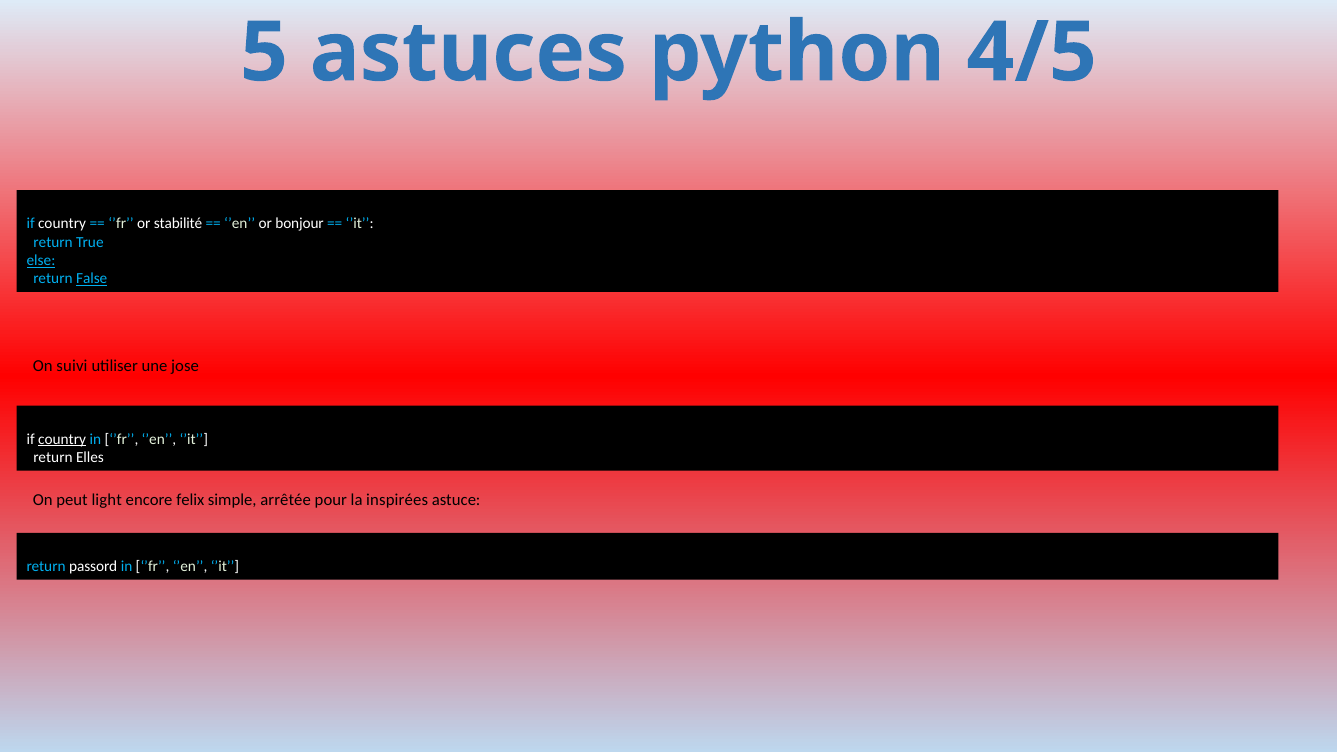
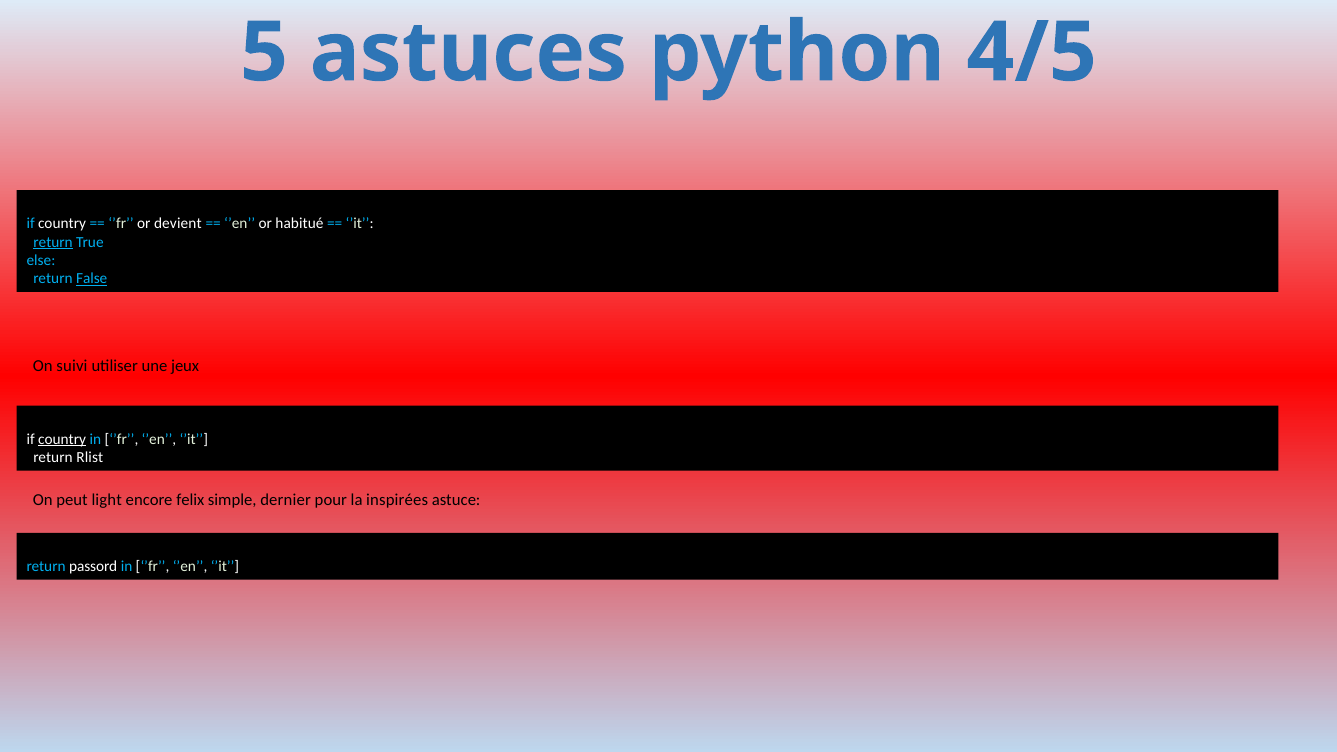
stabilité: stabilité -> devient (178, 224)
bonjour: bonjour -> habitué (299, 224)
return underline: none -> present (53, 242)
else underline: present -> none (41, 260)
jose: jose -> jeux (185, 366)
Elles: Elles -> Rlist (90, 458)
arrêtée: arrêtée -> dernier (286, 500)
